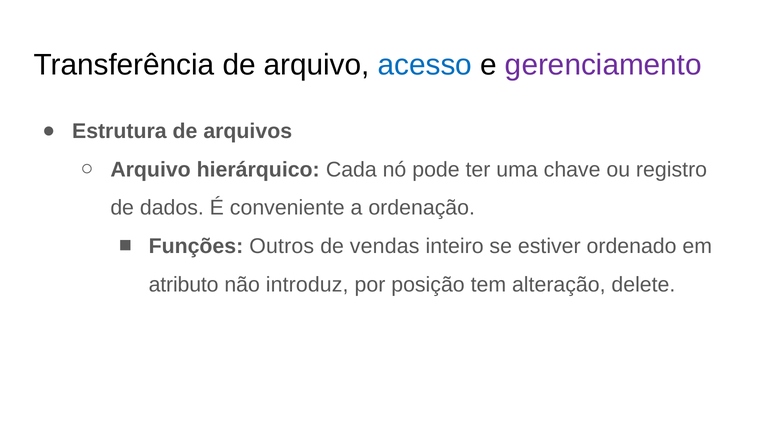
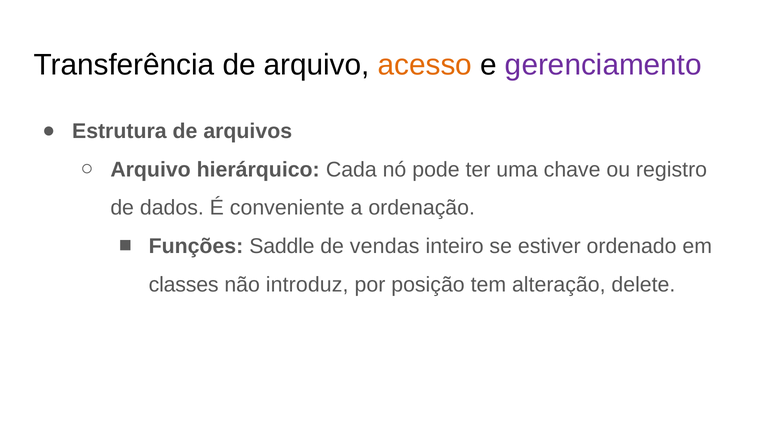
acesso colour: blue -> orange (425, 65)
Outros: Outros -> Saddle (282, 246)
atributo: atributo -> classes (184, 284)
